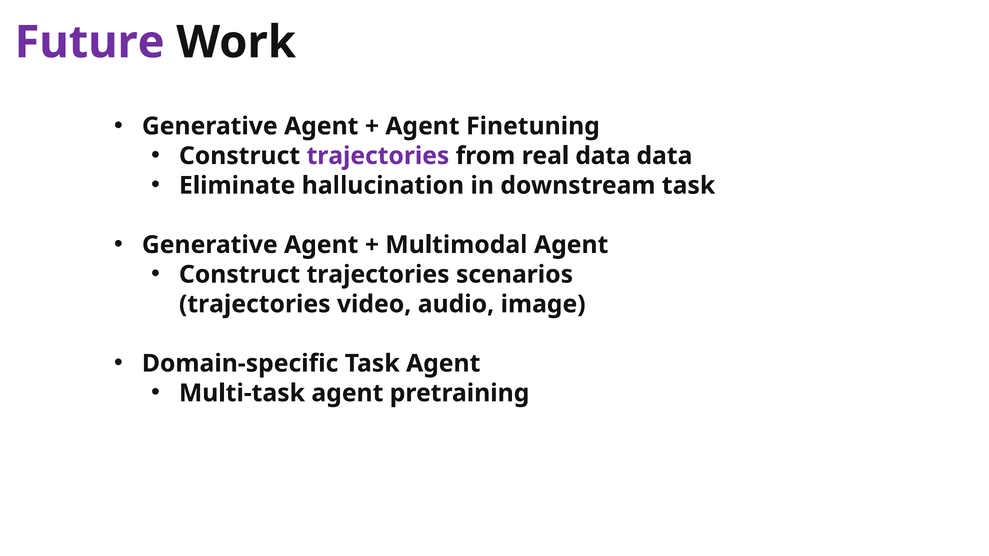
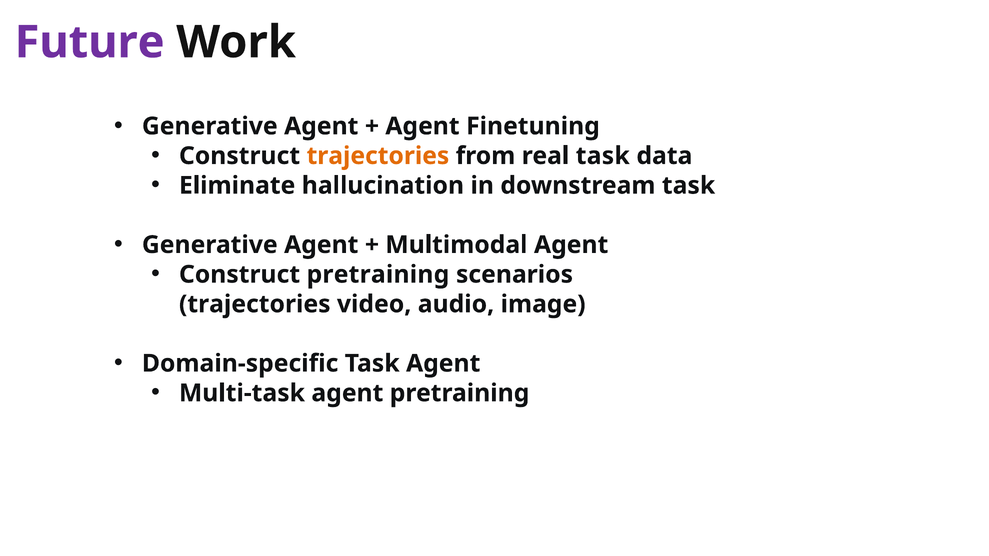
trajectories colour: purple -> orange (378, 156)
real data: data -> task (603, 156)
trajectories: trajectories -> pretraining (378, 275)
